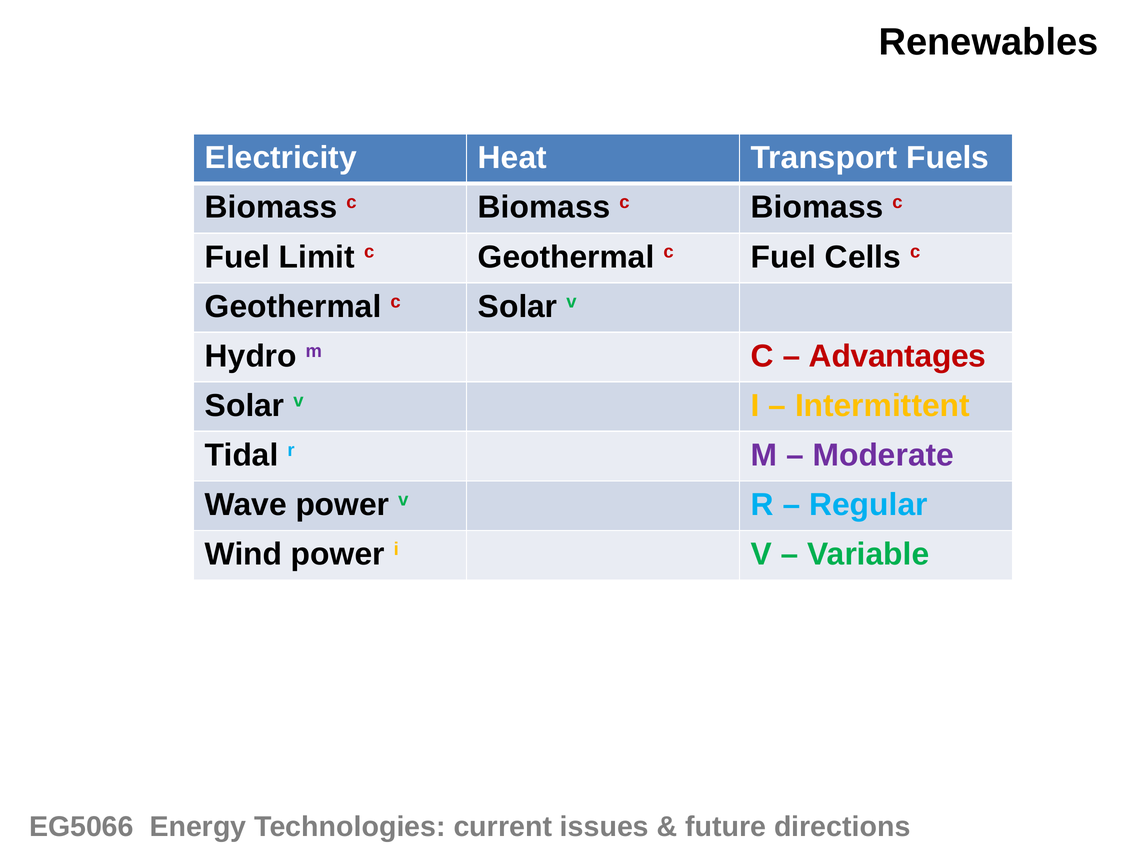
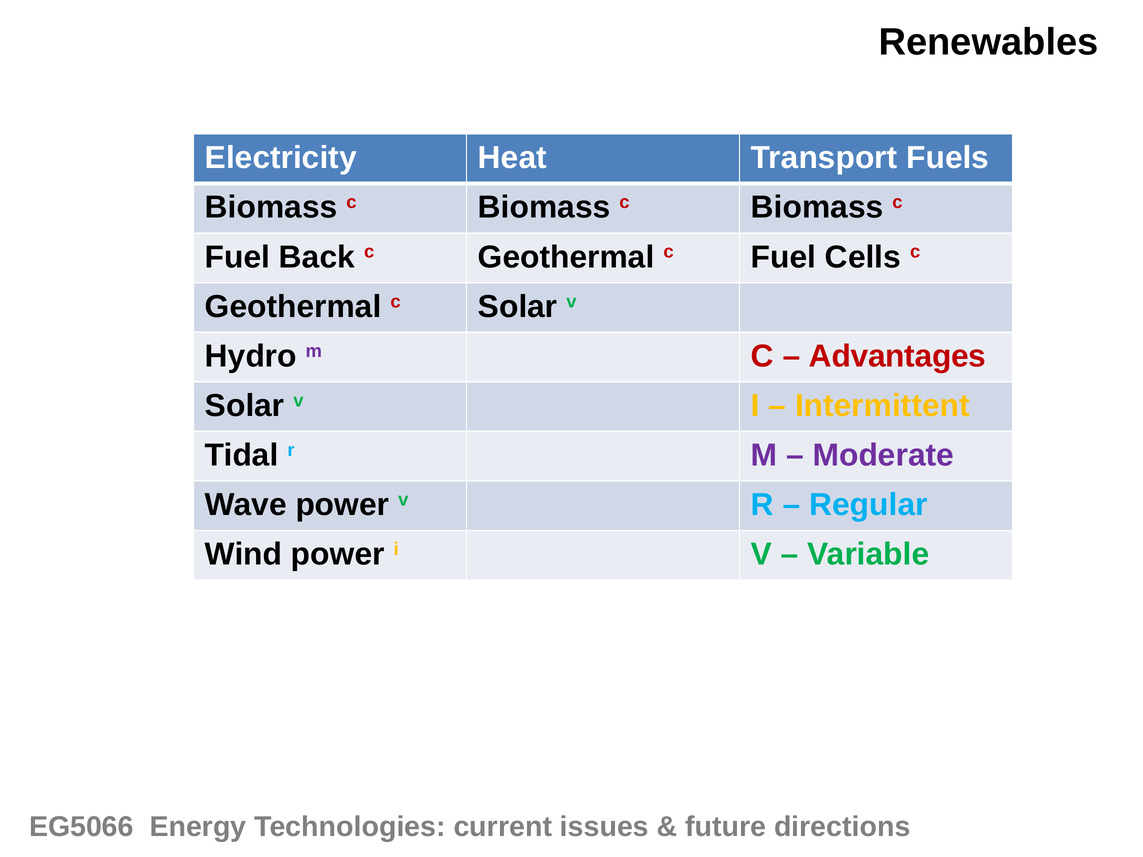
Limit: Limit -> Back (317, 257)
